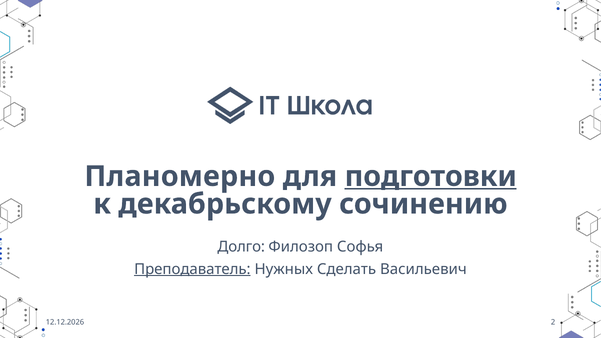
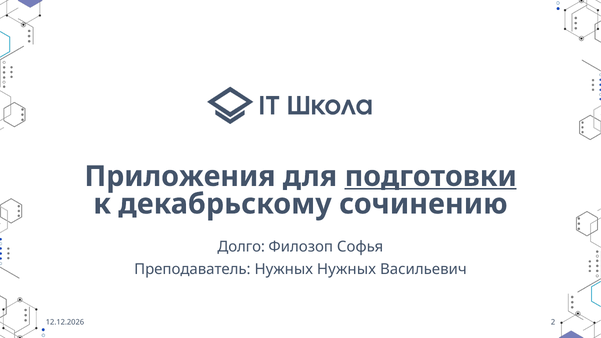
Планомерно: Планомерно -> Приложения (180, 176)
Преподаватель underline: present -> none (192, 269)
Нужных Cделать: Cделать -> Нужных (346, 269)
